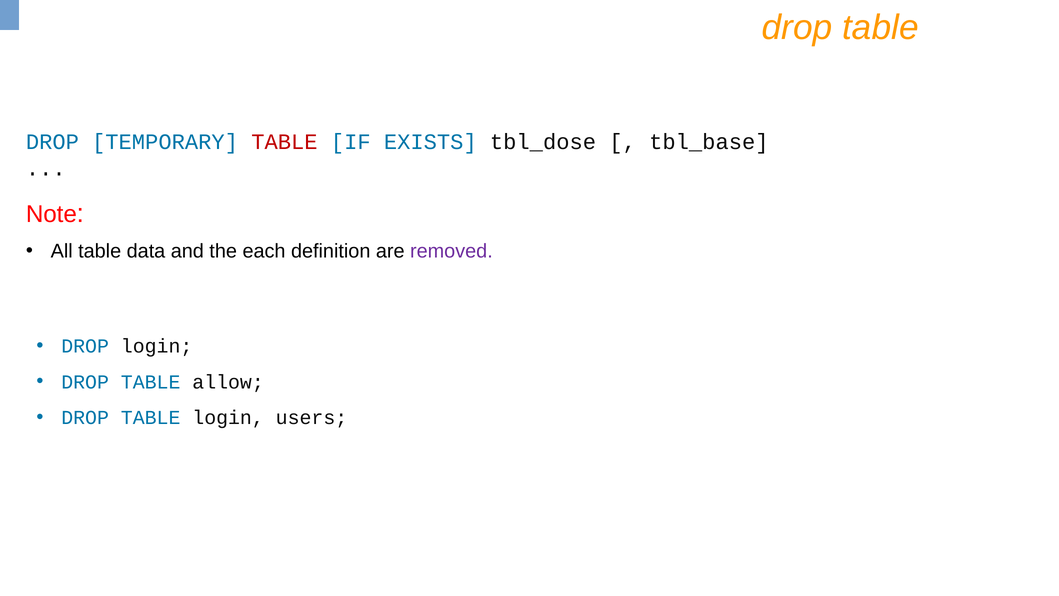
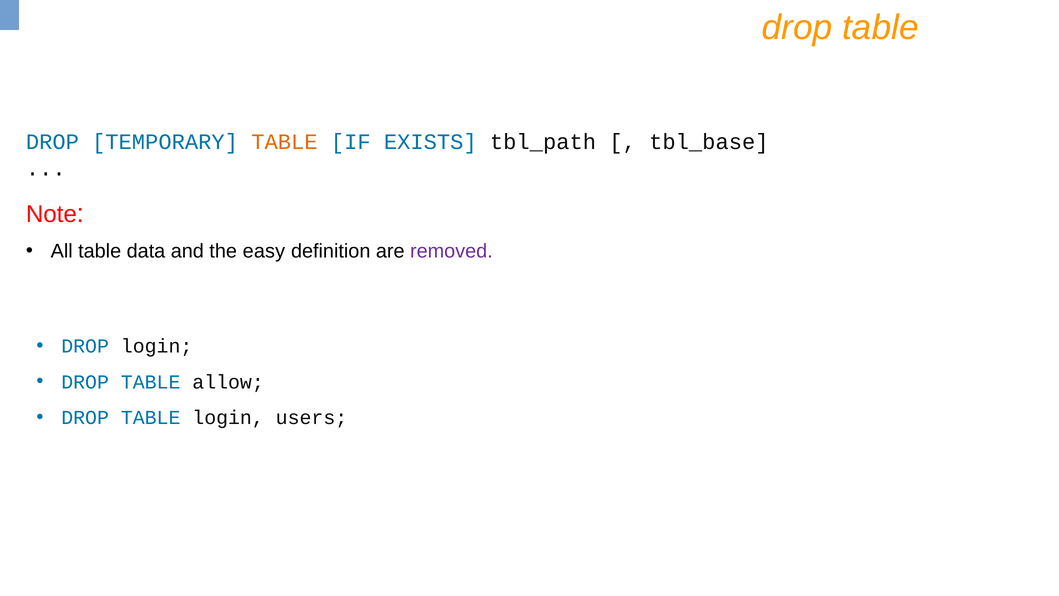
TABLE colour: red -> orange (284, 142)
tbl_dose: tbl_dose -> tbl_path (543, 142)
each: each -> easy (264, 251)
